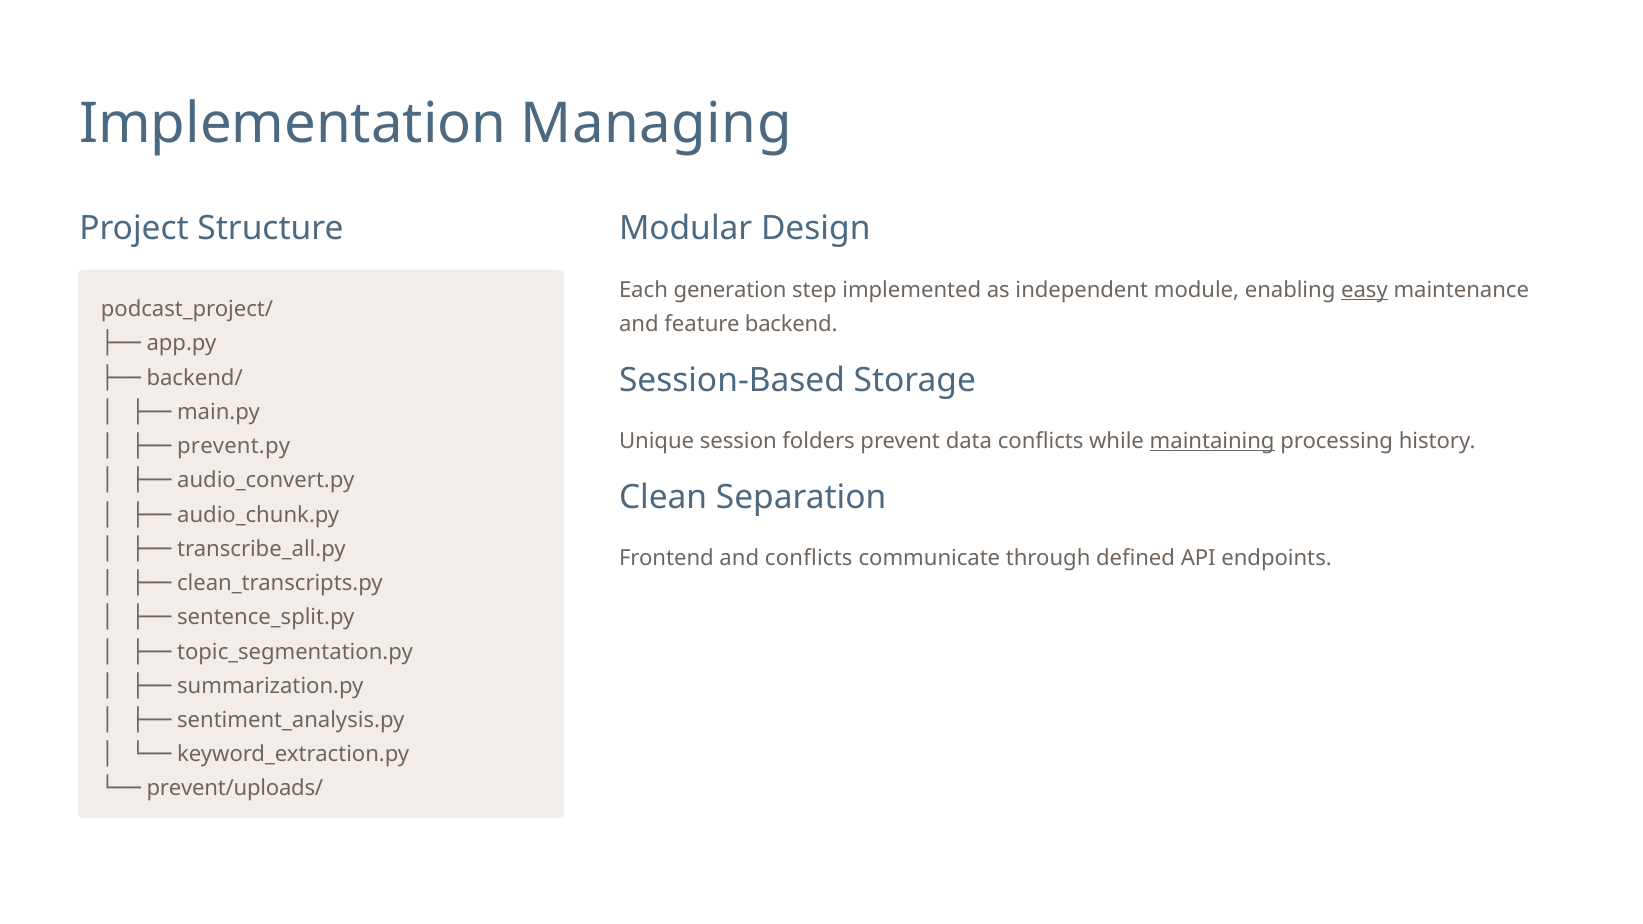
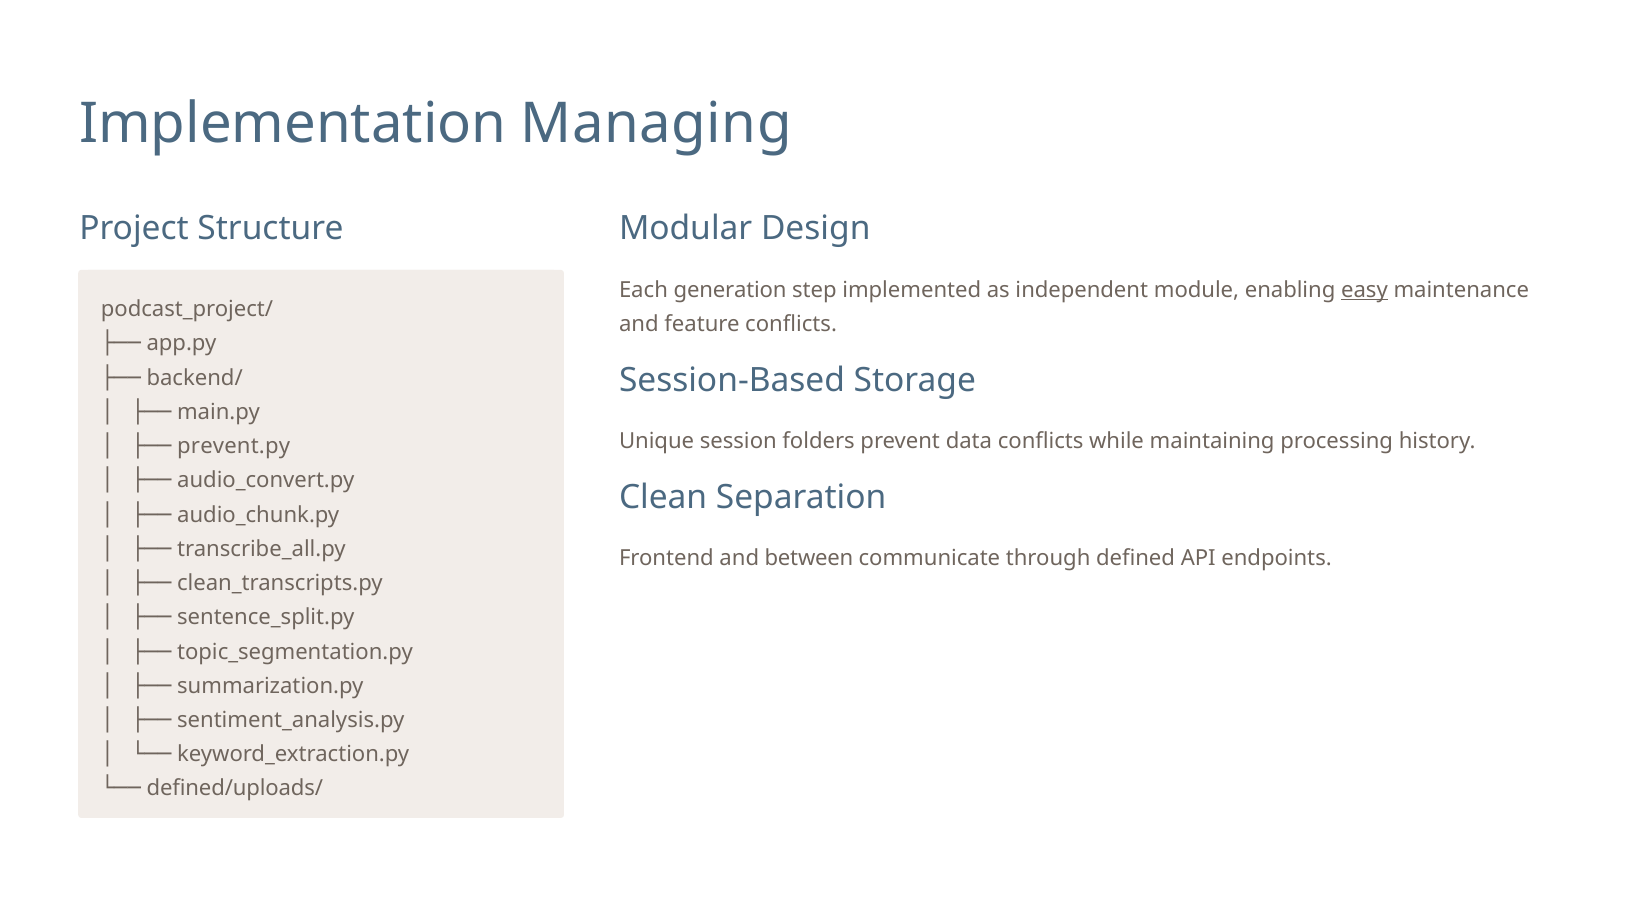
feature backend: backend -> conflicts (791, 324)
maintaining underline: present -> none (1212, 441)
and conflicts: conflicts -> between (809, 559)
prevent/uploads/: prevent/uploads/ -> defined/uploads/ (235, 789)
